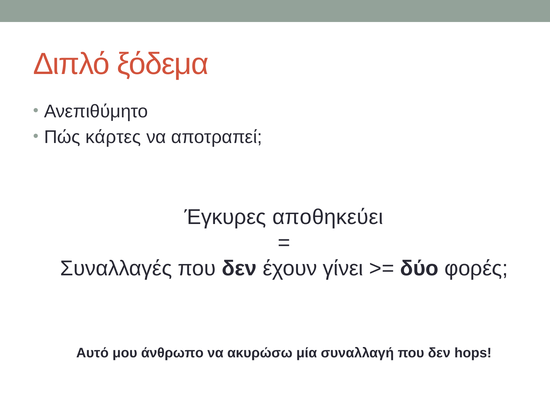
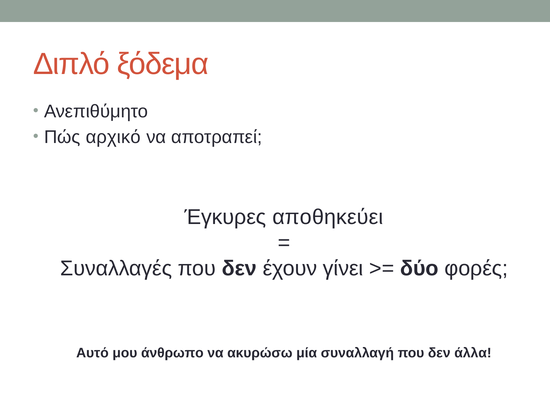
κάρτες: κάρτες -> αρχικό (113, 137)
hops: hops -> άλλα (473, 352)
